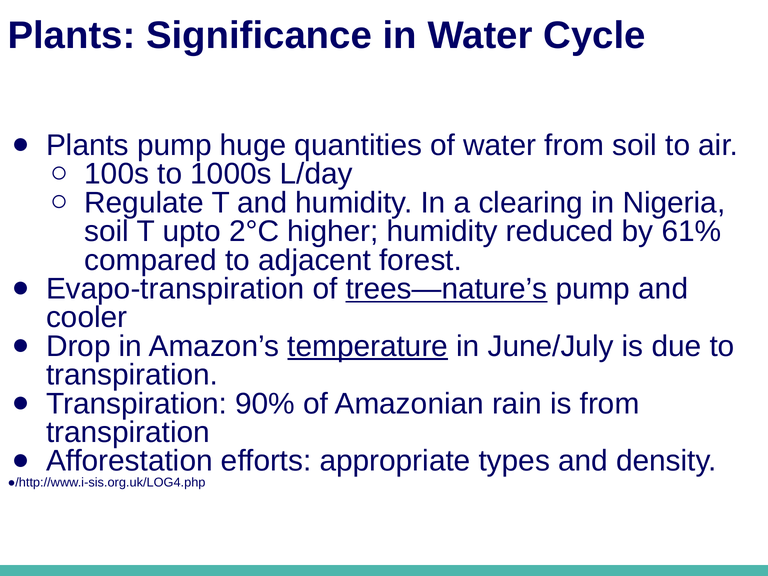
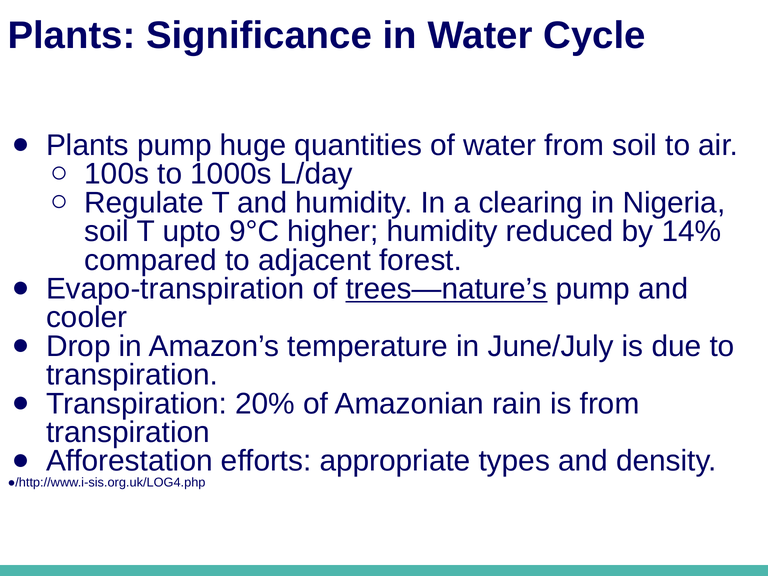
2°C: 2°C -> 9°C (254, 232)
61%: 61% -> 14% (691, 232)
temperature underline: present -> none (368, 346)
90%: 90% -> 20% (265, 404)
